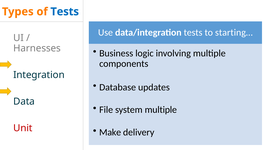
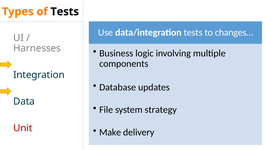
Tests colour: blue -> black (65, 12)
starting…: starting… -> changes… (234, 32)
system multiple: multiple -> strategy (161, 110)
